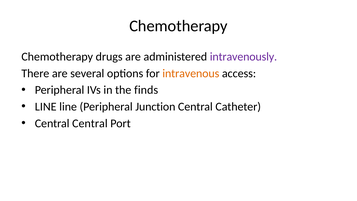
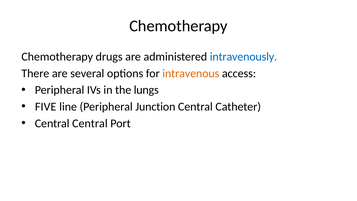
intravenously colour: purple -> blue (243, 57)
finds: finds -> lungs (146, 90)
LINE: LINE -> FIVE (46, 107)
